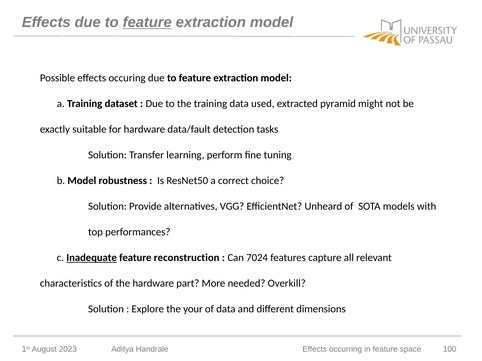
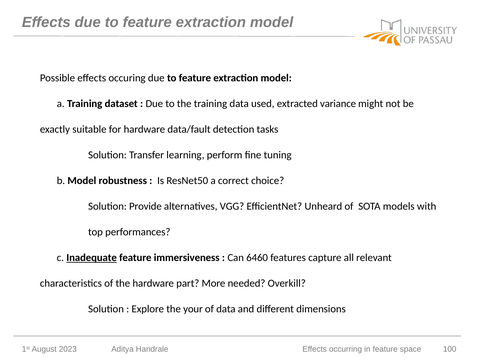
feature underline: present -> none (147, 22)
pyramid: pyramid -> variance (338, 104)
reconstruction: reconstruction -> immersiveness (187, 258)
7024: 7024 -> 6460 (257, 258)
